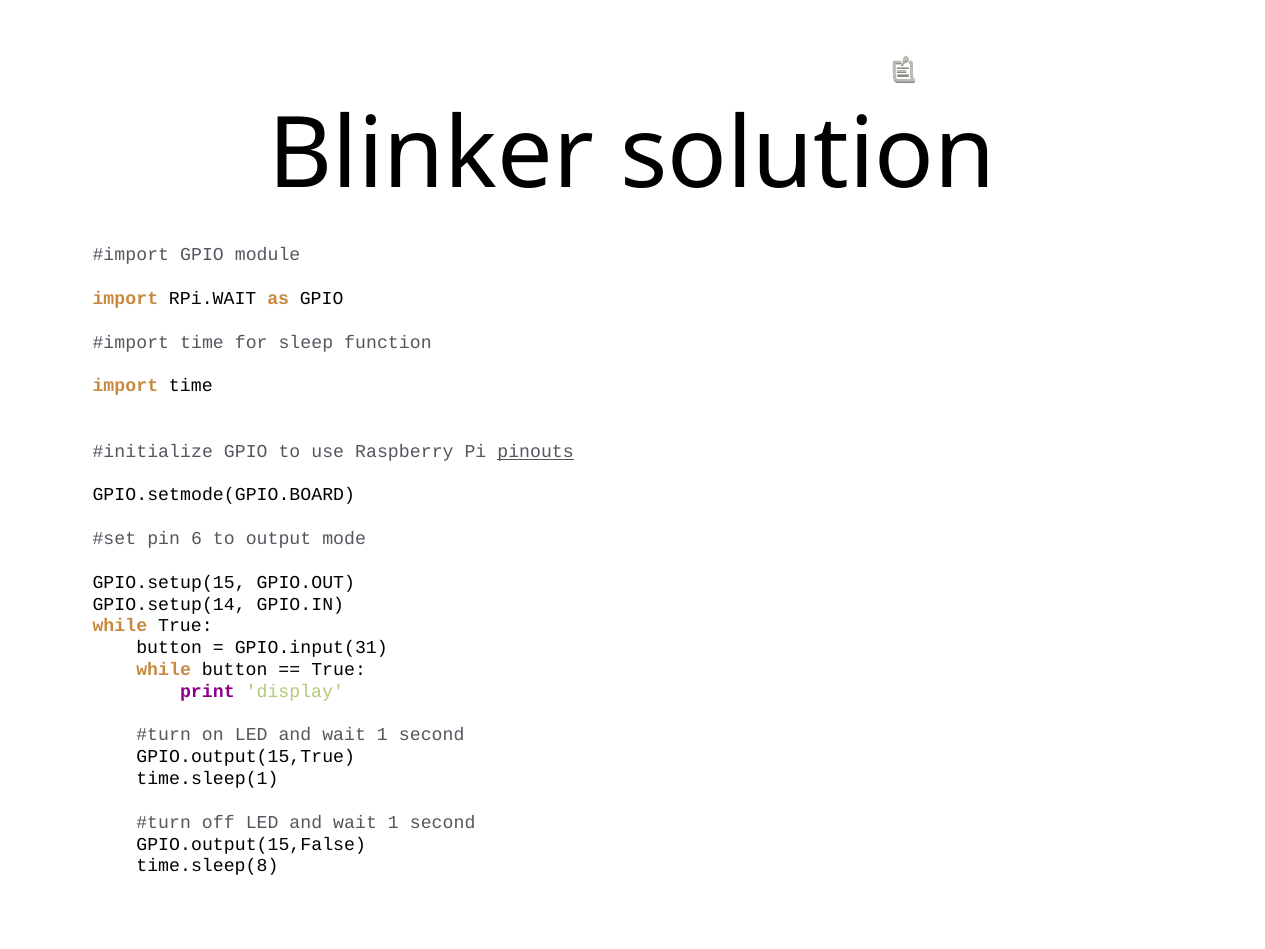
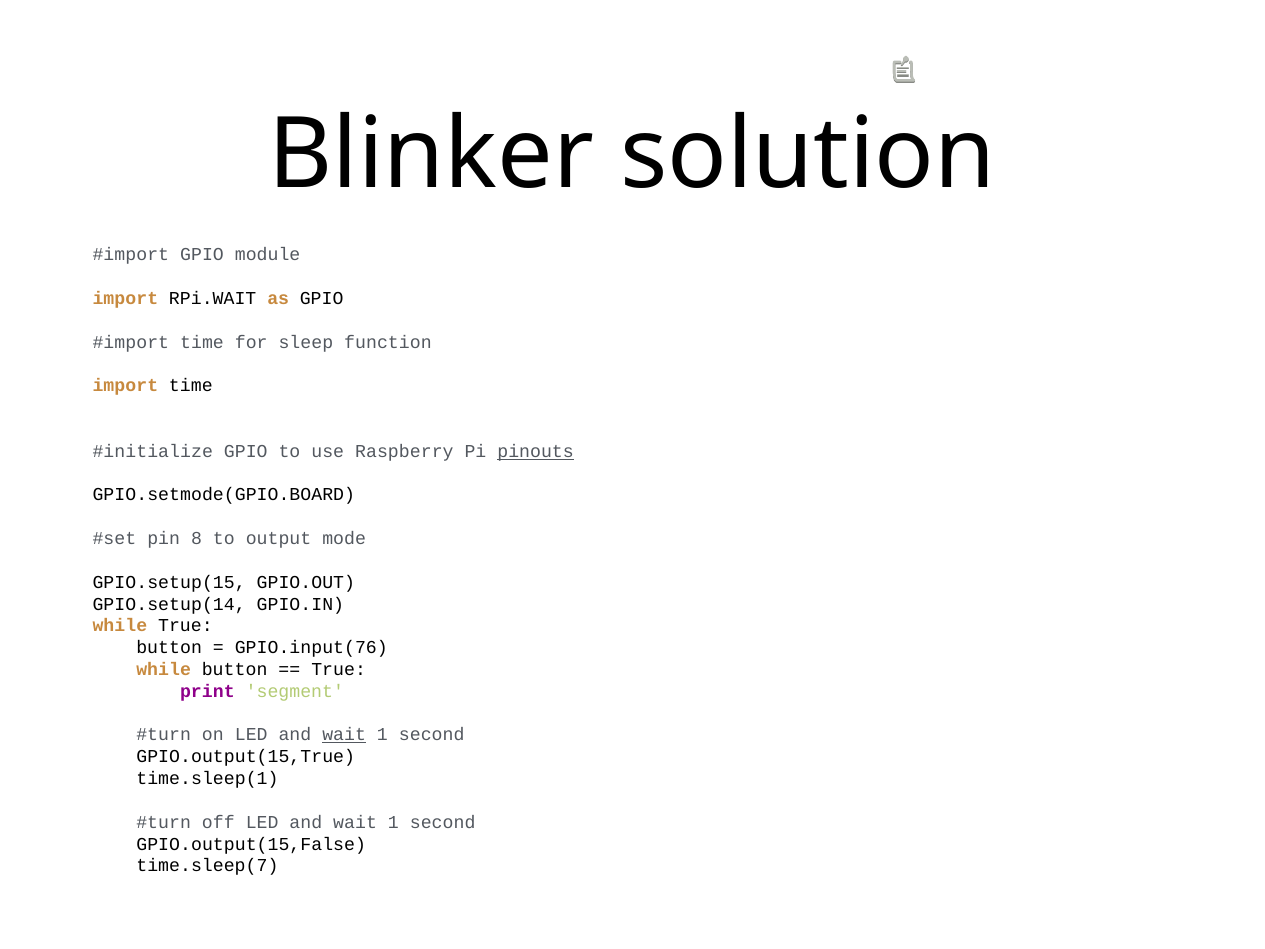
6: 6 -> 8 (197, 538)
GPIO.input(31: GPIO.input(31 -> GPIO.input(76 (311, 648)
display: display -> segment (295, 691)
wait underline: none -> present (344, 735)
time.sleep(8: time.sleep(8 -> time.sleep(7 (207, 866)
